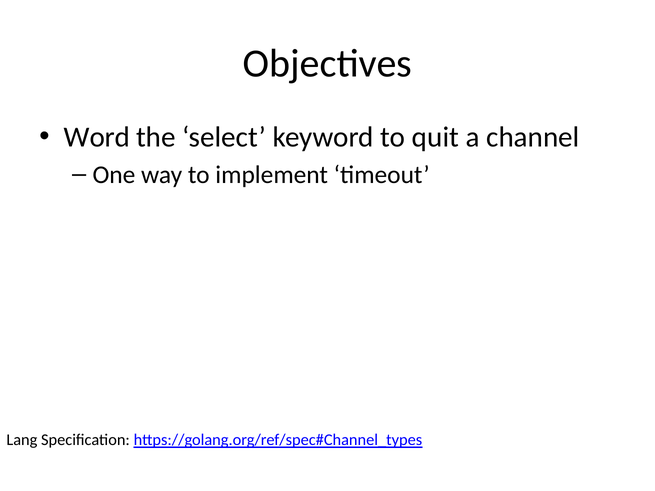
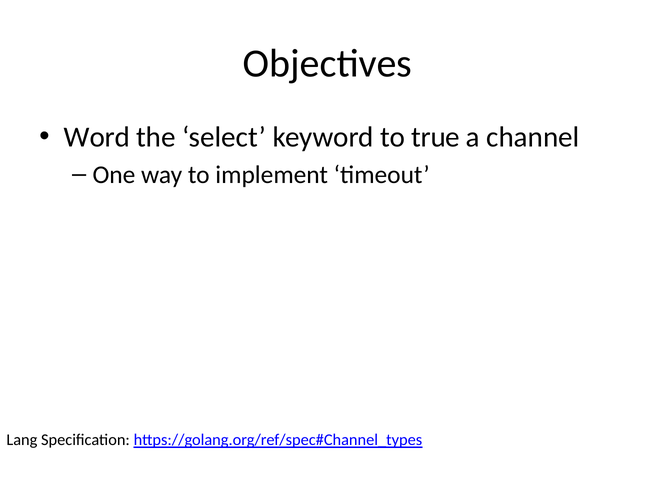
quit: quit -> true (436, 137)
